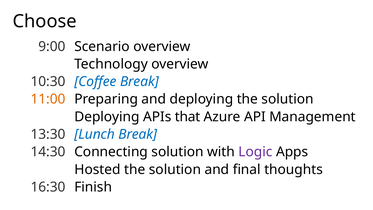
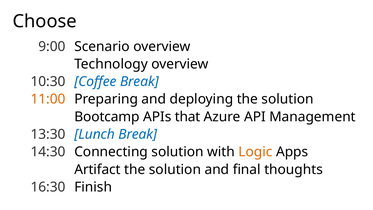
Deploying: Deploying -> Bootcamp (107, 117)
Logic colour: purple -> orange (255, 152)
Hosted: Hosted -> Artifact (98, 169)
